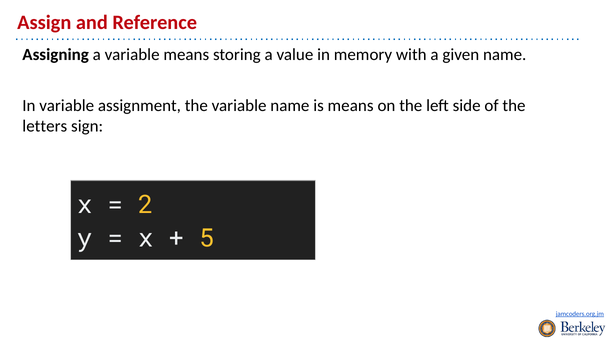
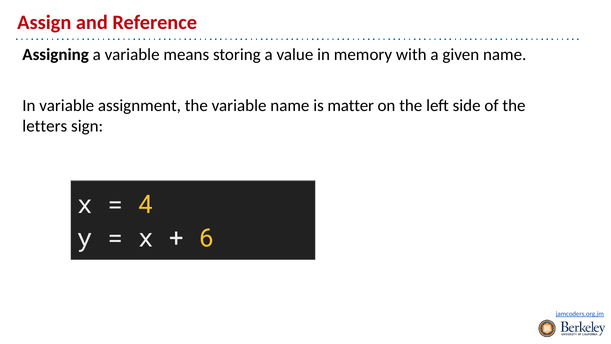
is means: means -> matter (351, 106)
2: 2 -> 4 (146, 205)
5: 5 -> 6 (207, 238)
